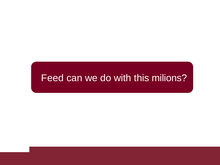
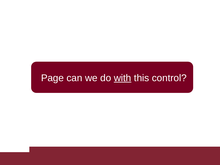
Feed: Feed -> Page (52, 78)
with underline: none -> present (123, 78)
milions: milions -> control (169, 78)
